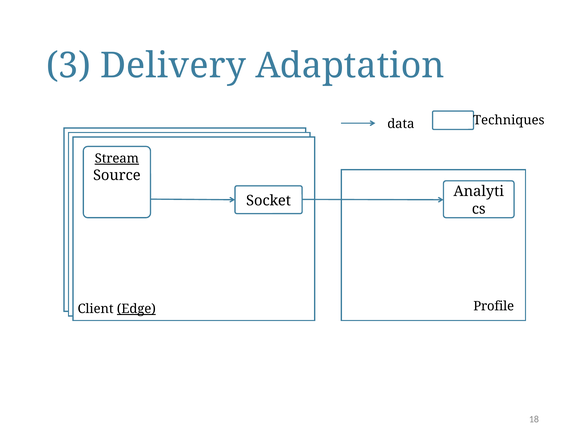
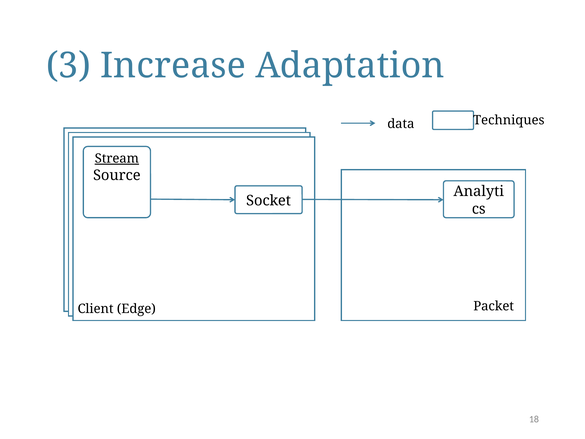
Delivery: Delivery -> Increase (173, 66)
Profile: Profile -> Packet (494, 306)
Edge underline: present -> none (136, 309)
